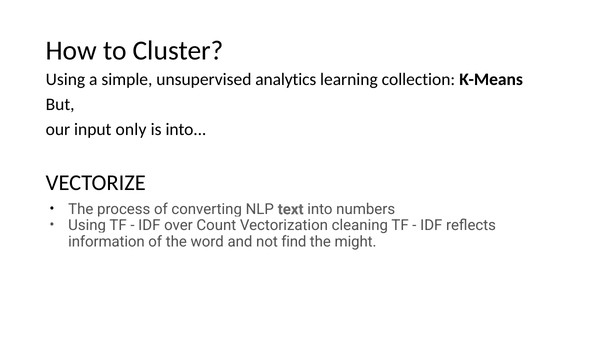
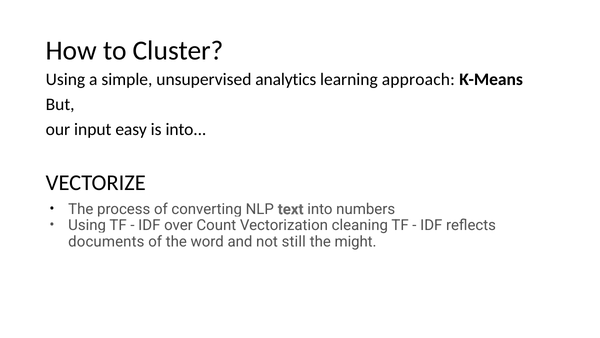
collection: collection -> approach (418, 79)
only: only -> easy (131, 129)
information: information -> documents (106, 241)
find: find -> still (294, 241)
